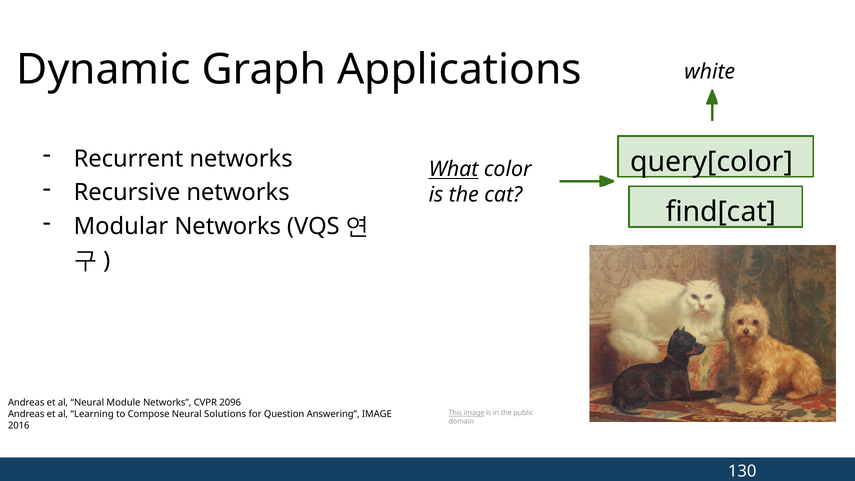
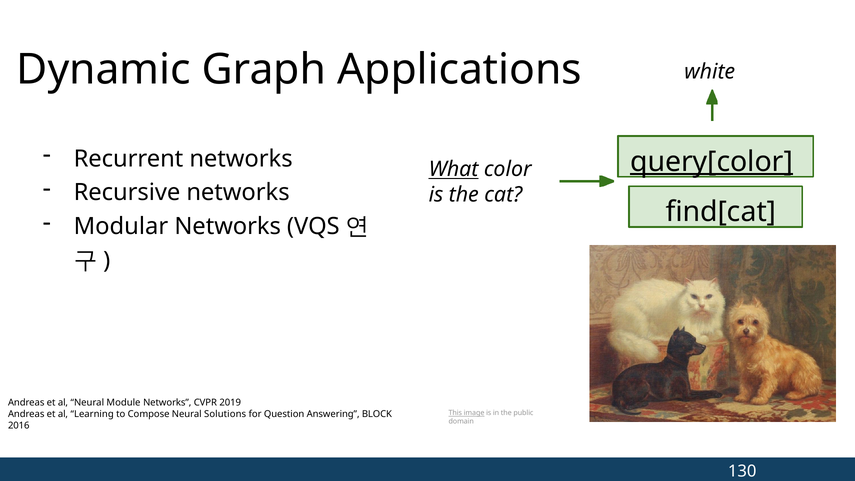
query[color underline: none -> present (712, 162)
2096: 2096 -> 2019 (230, 403)
Answering IMAGE: IMAGE -> BLOCK (377, 414)
